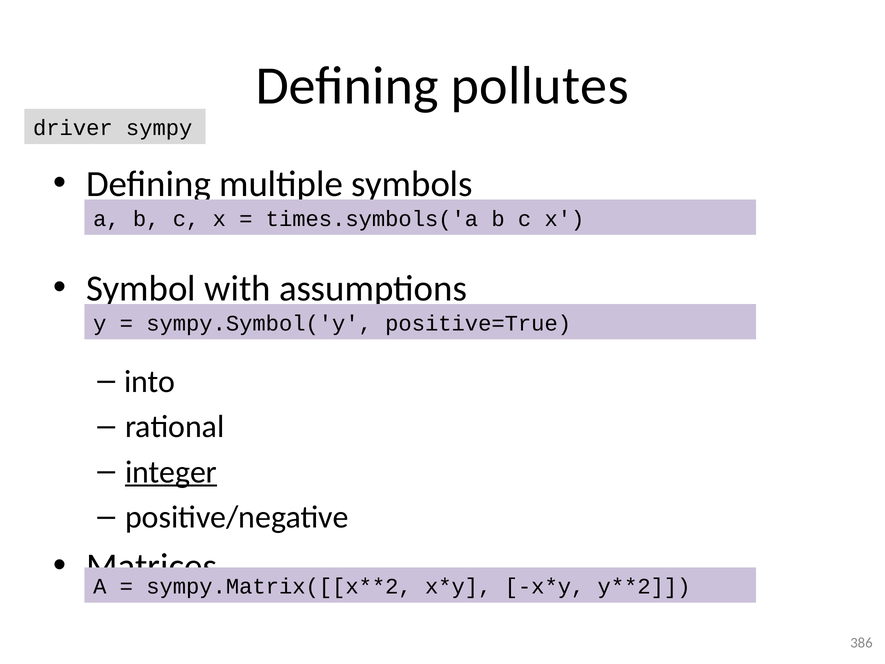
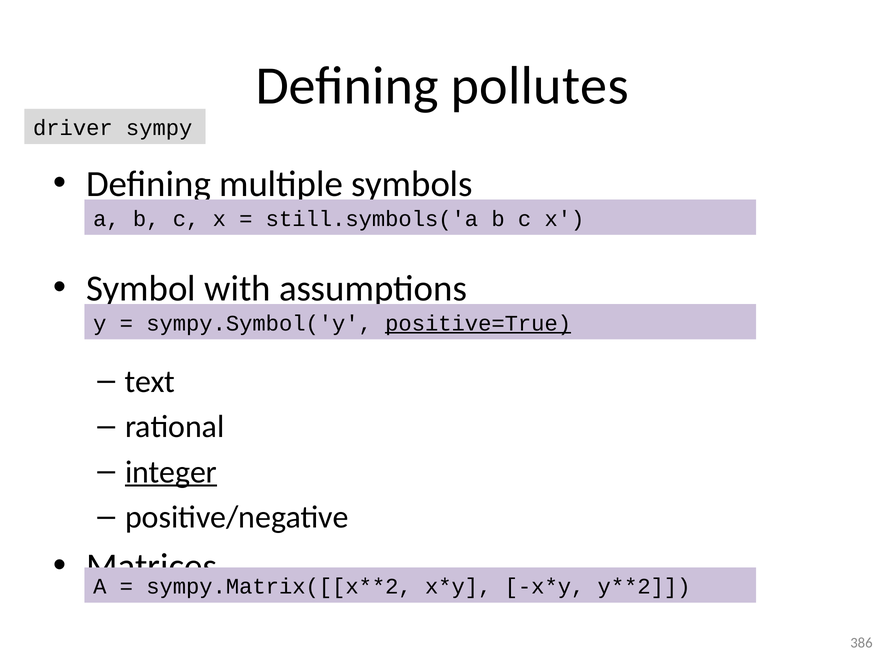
times.symbols('a: times.symbols('a -> still.symbols('a (372, 219)
positive=True underline: none -> present (478, 323)
into: into -> text (150, 381)
